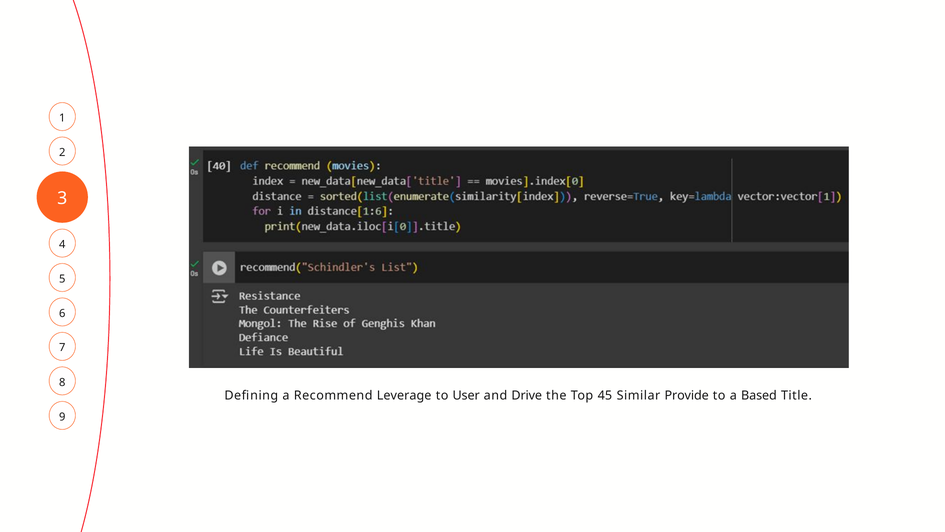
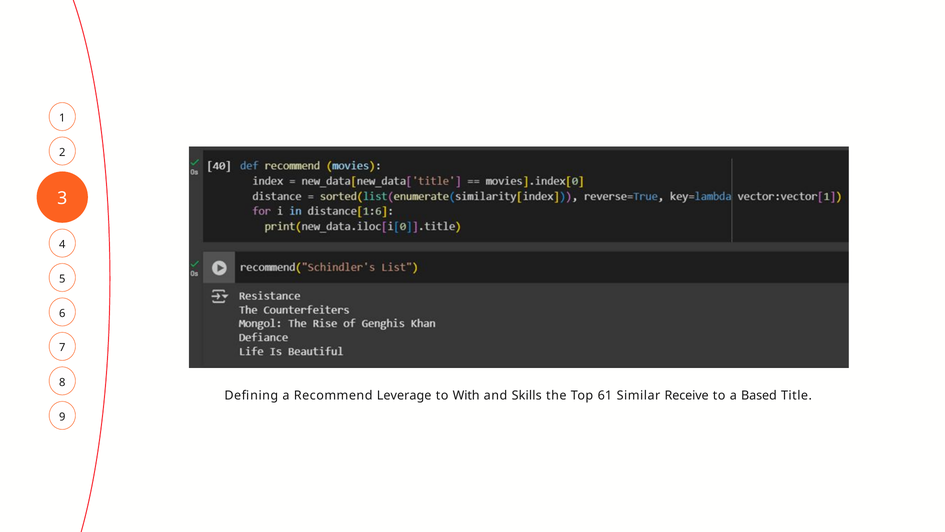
User: User -> With (466, 395)
Drive: Drive -> Skills (527, 395)
45: 45 -> 61 (605, 395)
Provide: Provide -> Receive (687, 395)
